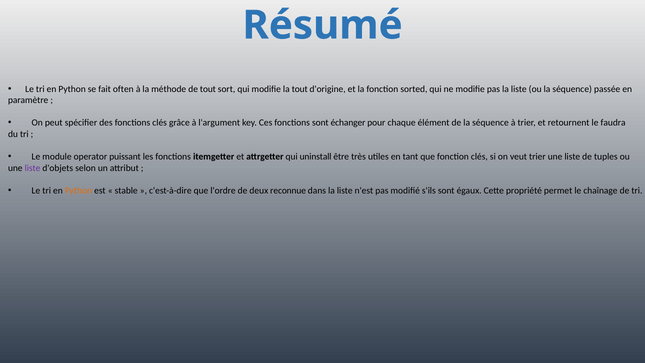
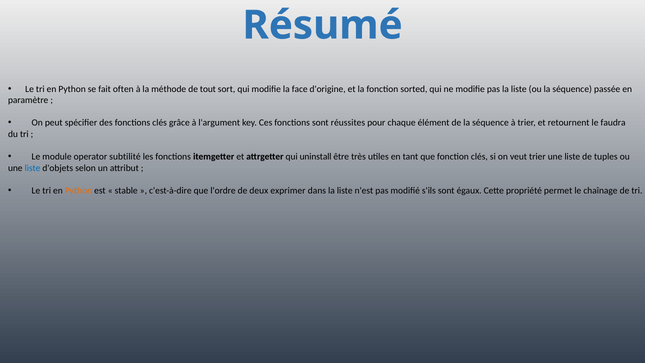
la tout: tout -> face (300, 89)
échanger: échanger -> réussites (348, 123)
puissant: puissant -> subtilité (125, 157)
liste colour: purple -> blue (33, 168)
reconnue: reconnue -> exprimer (288, 191)
